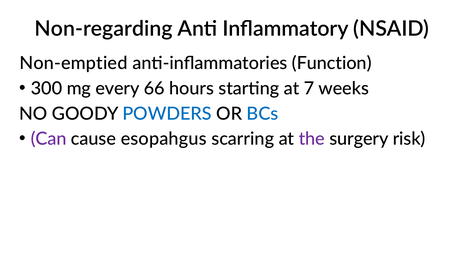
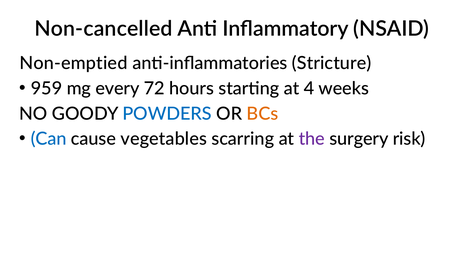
Non-regarding: Non-regarding -> Non-cancelled (104, 29)
Function: Function -> Stricture (332, 63)
300: 300 -> 959 (46, 89)
66: 66 -> 72 (154, 89)
7: 7 -> 4 (309, 89)
BCs colour: blue -> orange (262, 114)
Can colour: purple -> blue (49, 139)
esopahgus: esopahgus -> vegetables (164, 139)
